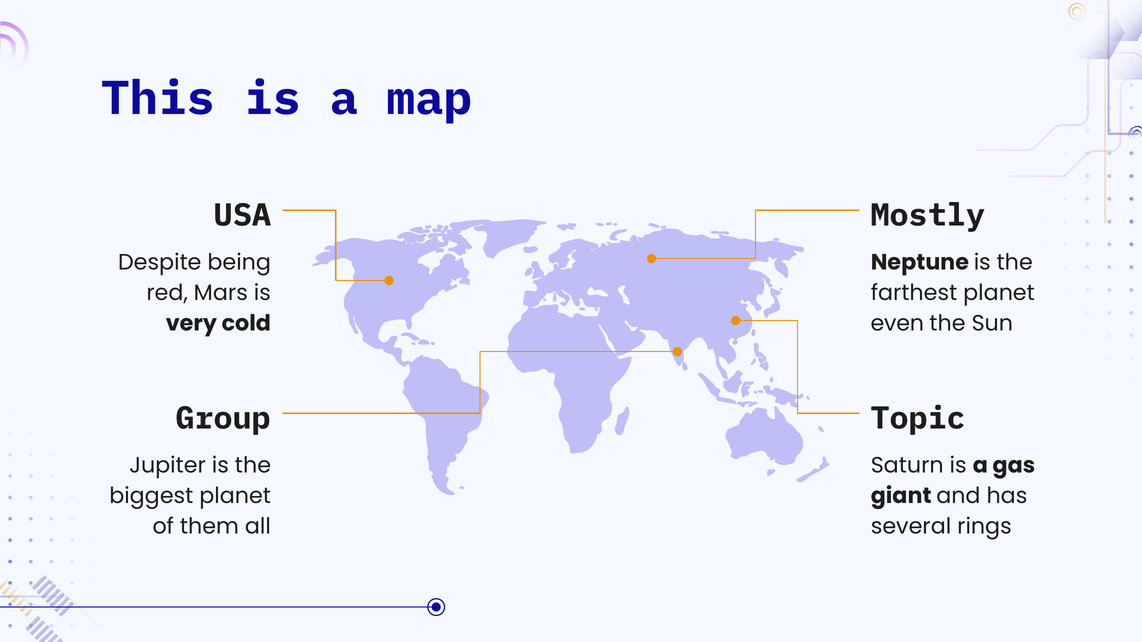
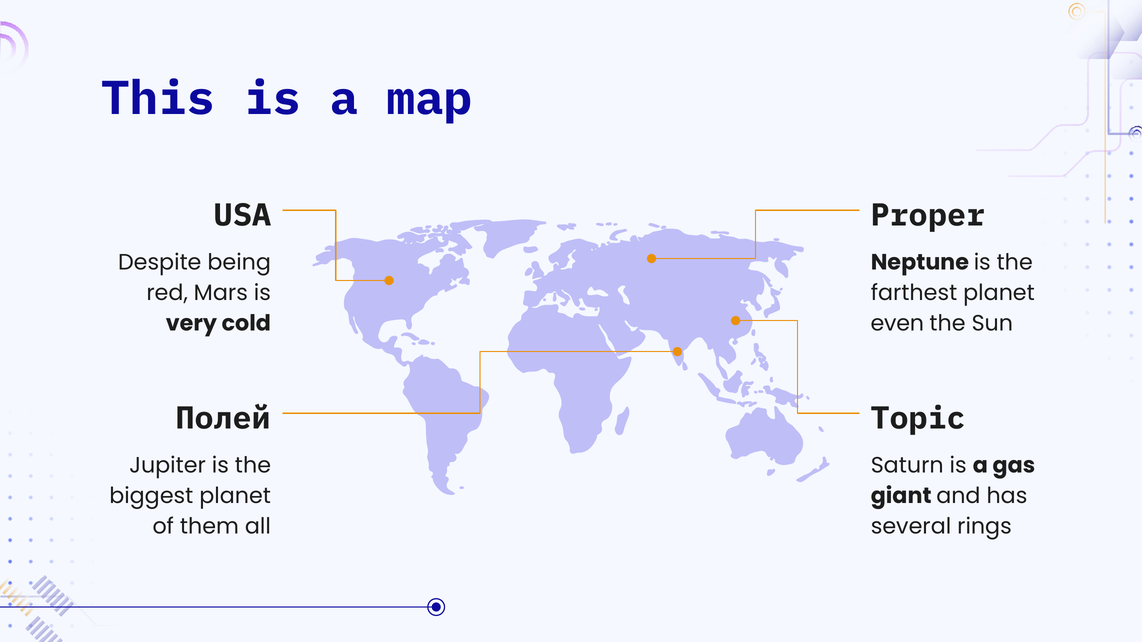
Mostly: Mostly -> Proper (928, 215)
Group: Group -> Полей (223, 419)
